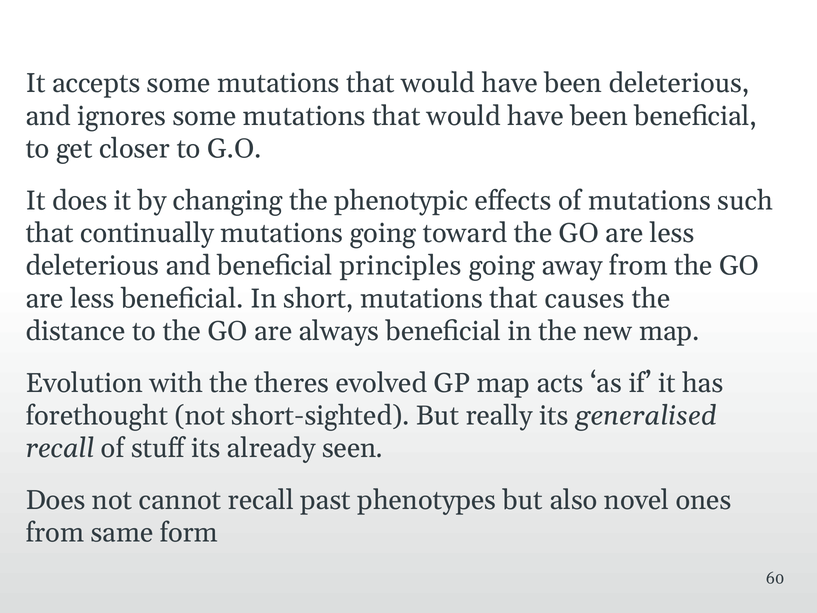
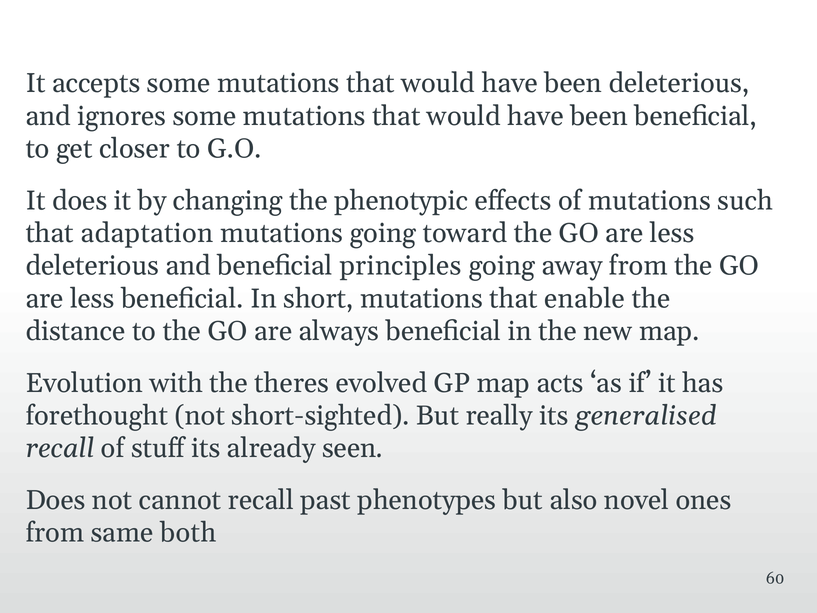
continually: continually -> adaptation (147, 233)
causes: causes -> enable (585, 299)
form: form -> both (188, 533)
